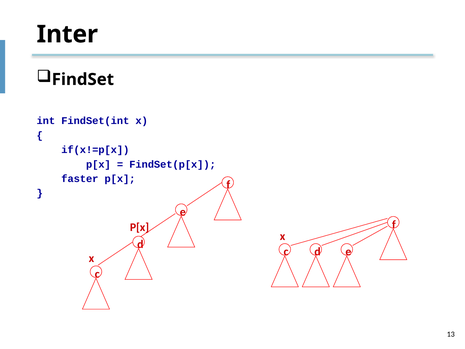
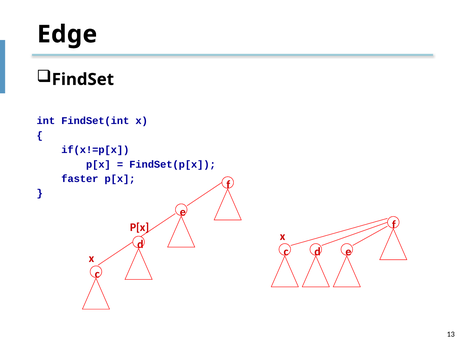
Inter: Inter -> Edge (67, 34)
